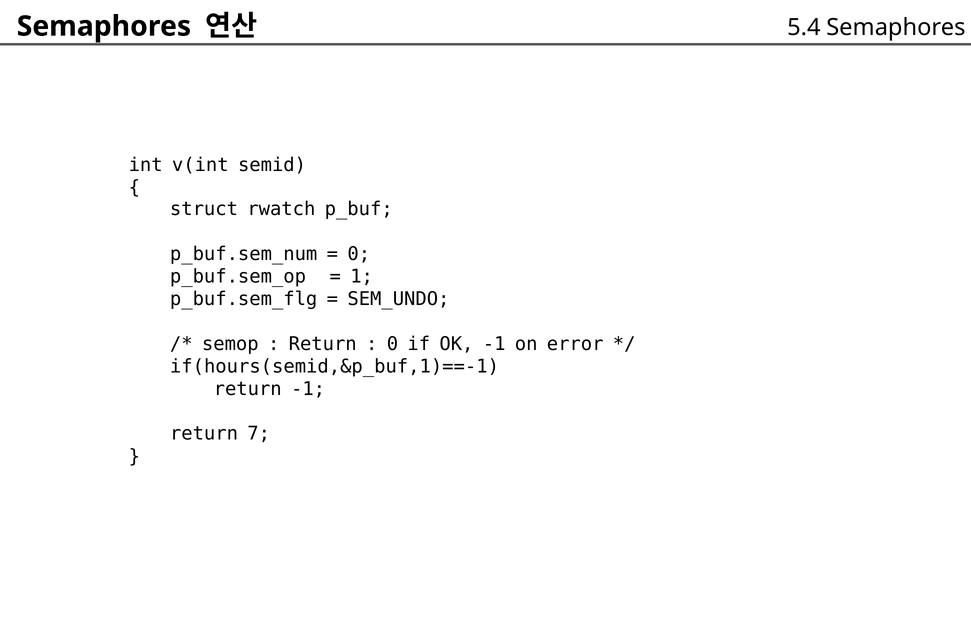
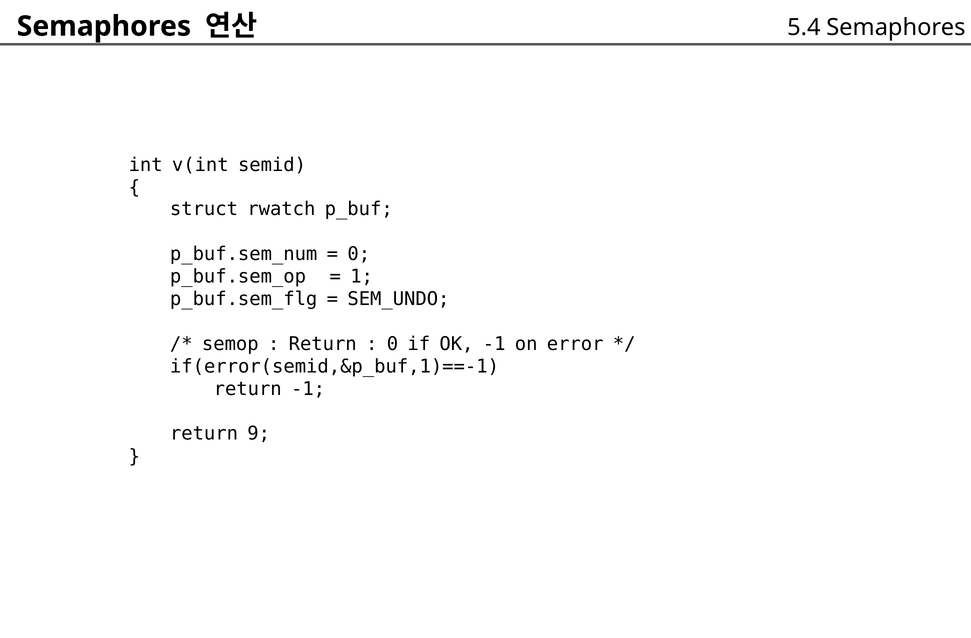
if(hours(semid,&p_buf,1)==-1: if(hours(semid,&p_buf,1)==-1 -> if(error(semid,&p_buf,1)==-1 (334, 366)
7: 7 -> 9 (259, 434)
